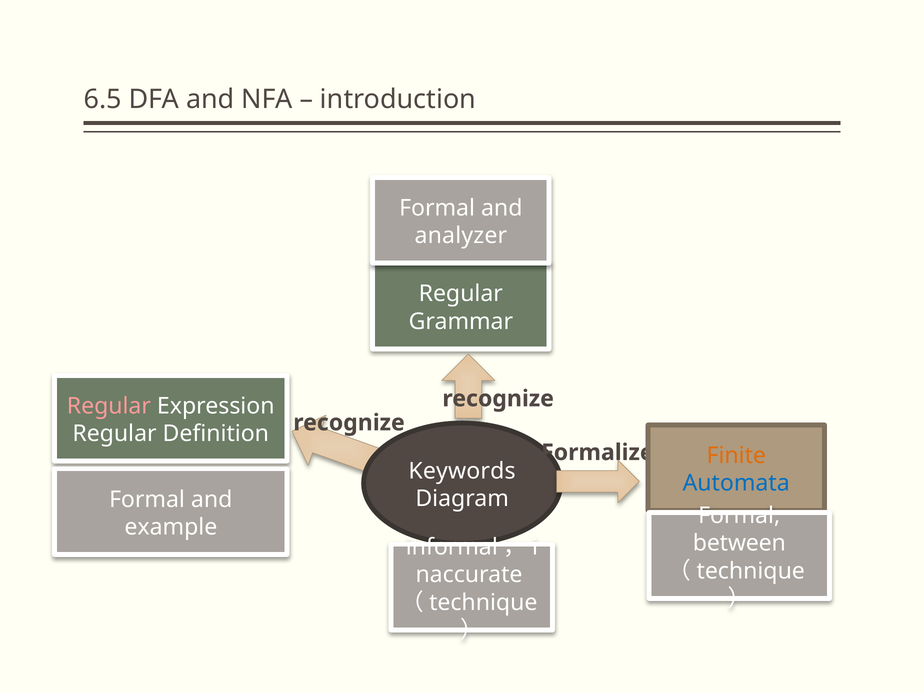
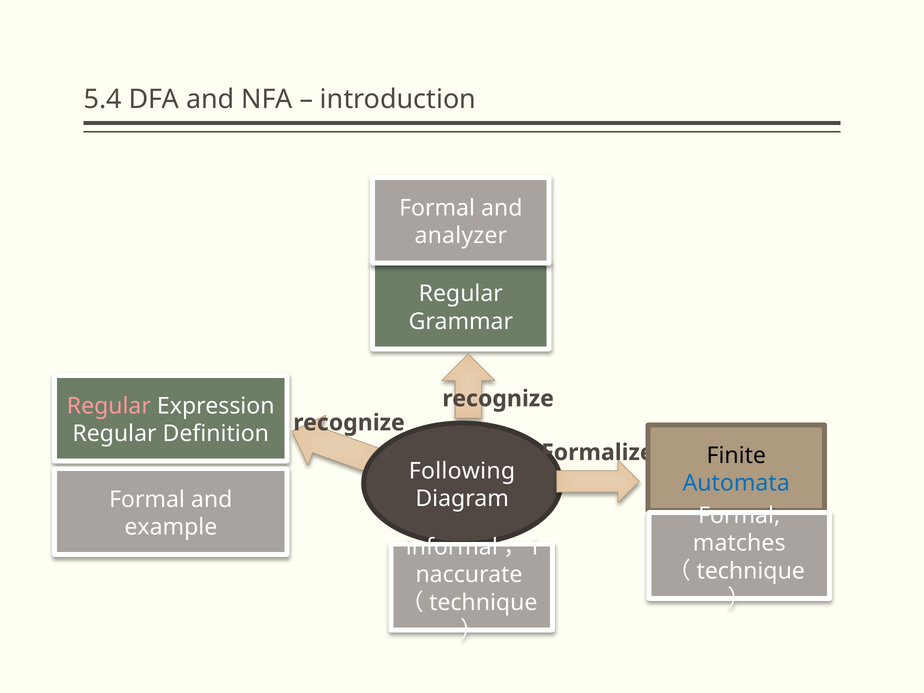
6.5: 6.5 -> 5.4 (103, 99)
Finite colour: orange -> black (736, 456)
Keywords: Keywords -> Following (462, 471)
between: between -> matches (739, 543)
